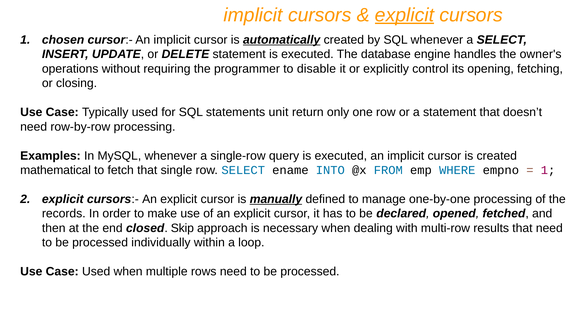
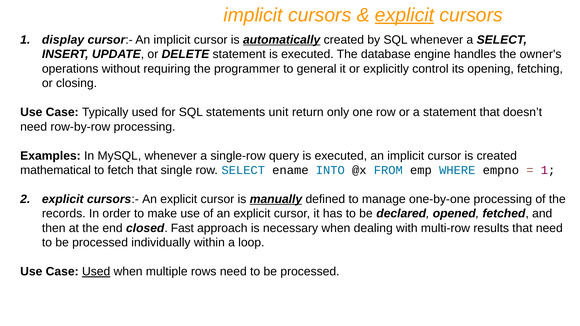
chosen: chosen -> display (63, 40)
disable: disable -> general (317, 69)
Skip: Skip -> Fast (182, 228)
Used underline: none -> present (96, 272)
